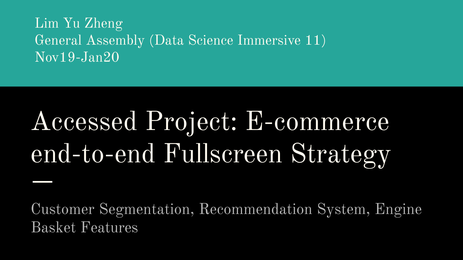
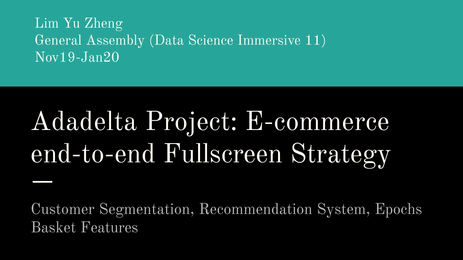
Accessed: Accessed -> Adadelta (84, 122)
Engine: Engine -> Epochs (398, 209)
